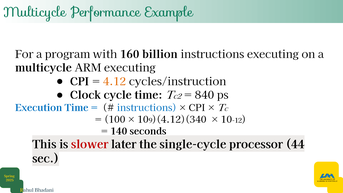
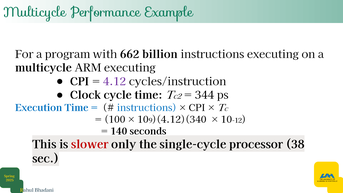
160: 160 -> 662 (130, 54)
4.12 colour: orange -> purple (115, 82)
840: 840 -> 344 (204, 95)
later: later -> only (124, 145)
44: 44 -> 38 (295, 145)
